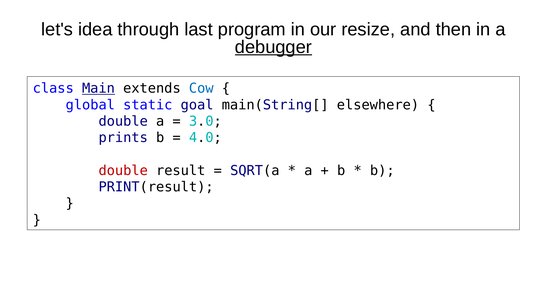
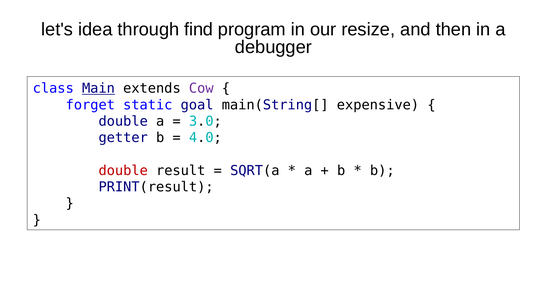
last: last -> find (199, 29)
debugger underline: present -> none (273, 47)
Cow colour: blue -> purple (201, 88)
global: global -> forget (90, 105)
elsewhere: elsewhere -> expensive (378, 105)
prints: prints -> getter (123, 138)
